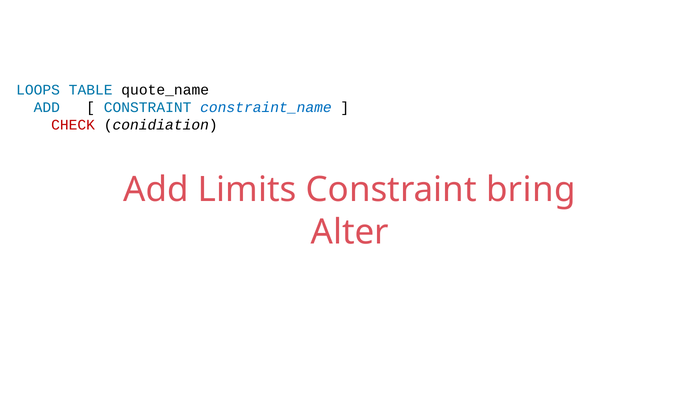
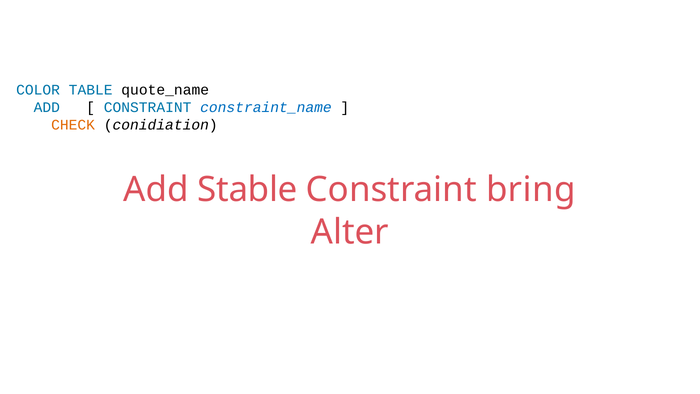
LOOPS: LOOPS -> COLOR (38, 90)
CHECK colour: red -> orange (73, 125)
Limits: Limits -> Stable (247, 190)
